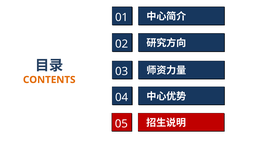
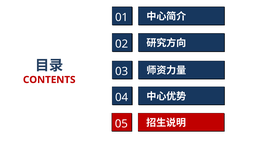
CONTENTS colour: orange -> red (49, 80)
